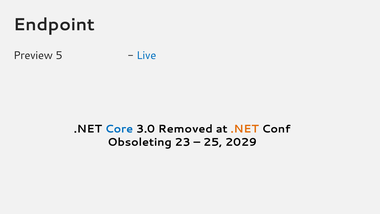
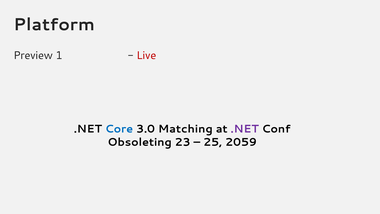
Endpoint: Endpoint -> Platform (54, 25)
5: 5 -> 1 (59, 55)
Live colour: blue -> red (146, 55)
Removed: Removed -> Matching (185, 129)
.NET colour: orange -> purple (245, 129)
2029: 2029 -> 2059 (241, 142)
